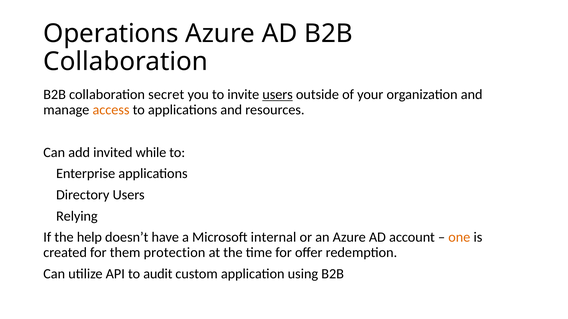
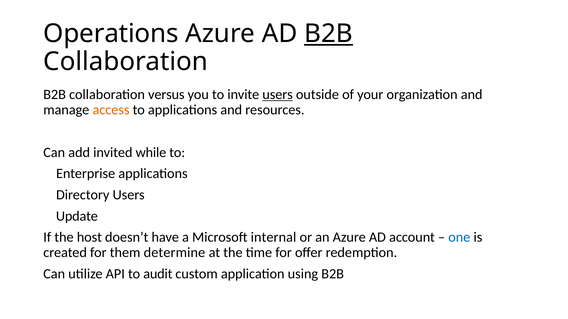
B2B underline: none -> present (329, 34)
secret: secret -> versus (166, 95)
Relying: Relying -> Update (77, 216)
help: help -> host (89, 238)
one colour: orange -> blue (459, 238)
protection: protection -> determine (174, 253)
